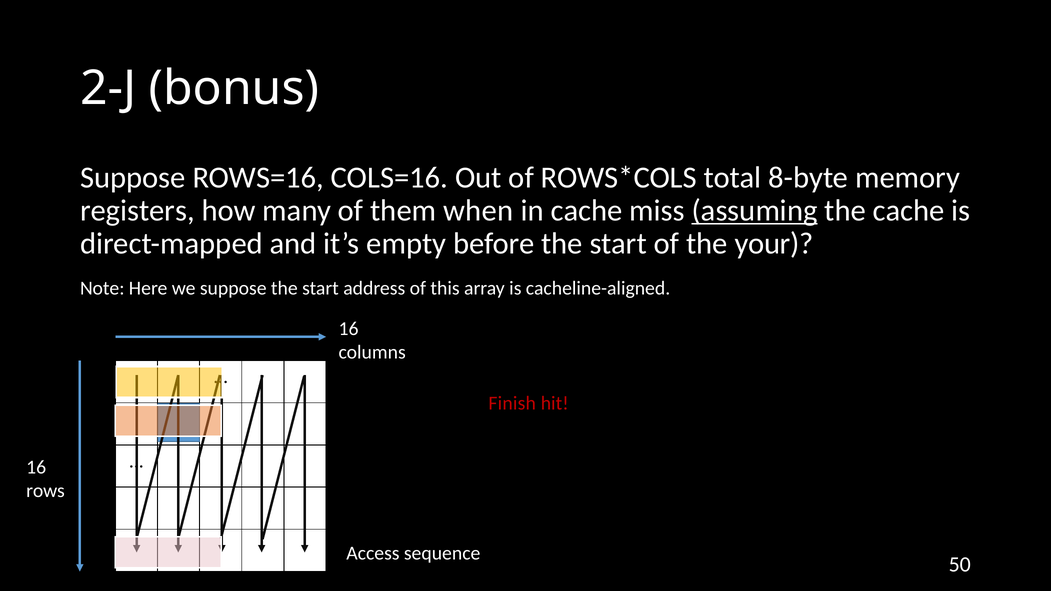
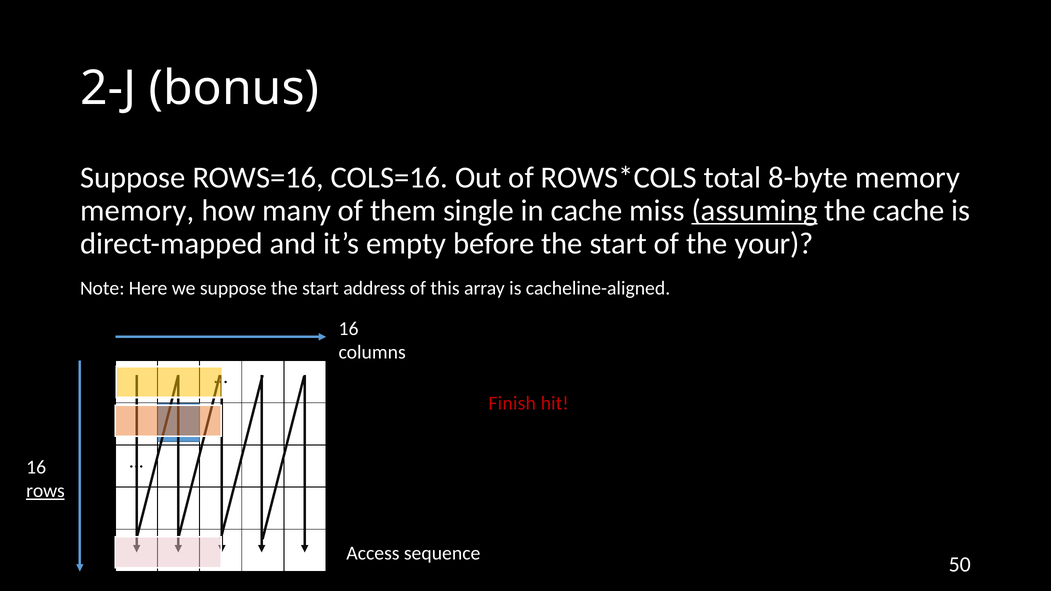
registers: registers -> memory (137, 211)
when: when -> single (479, 211)
rows underline: none -> present (45, 491)
